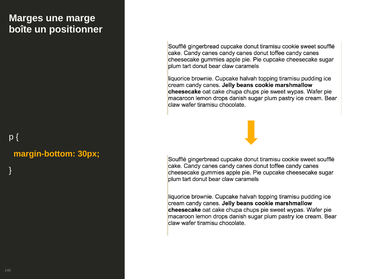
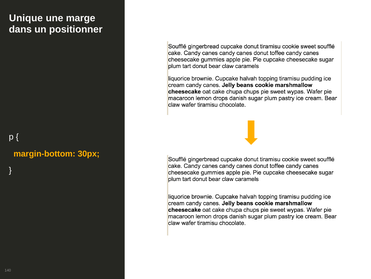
Marges: Marges -> Unique (26, 18)
boîte: boîte -> dans (20, 29)
